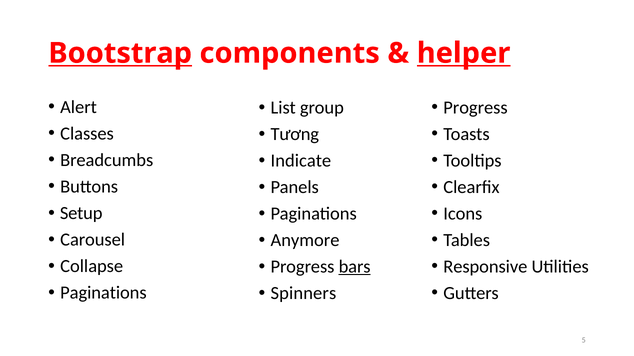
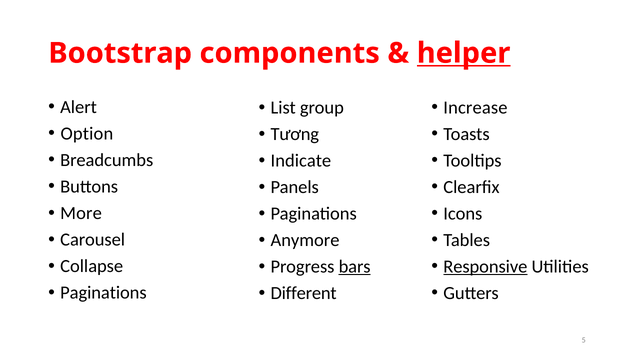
Bootstrap underline: present -> none (120, 53)
Progress: Progress -> Increase (475, 108)
Classes: Classes -> Option (87, 134)
Setup: Setup -> More (81, 214)
Responsive underline: none -> present (485, 267)
Spinners: Spinners -> Different (304, 294)
